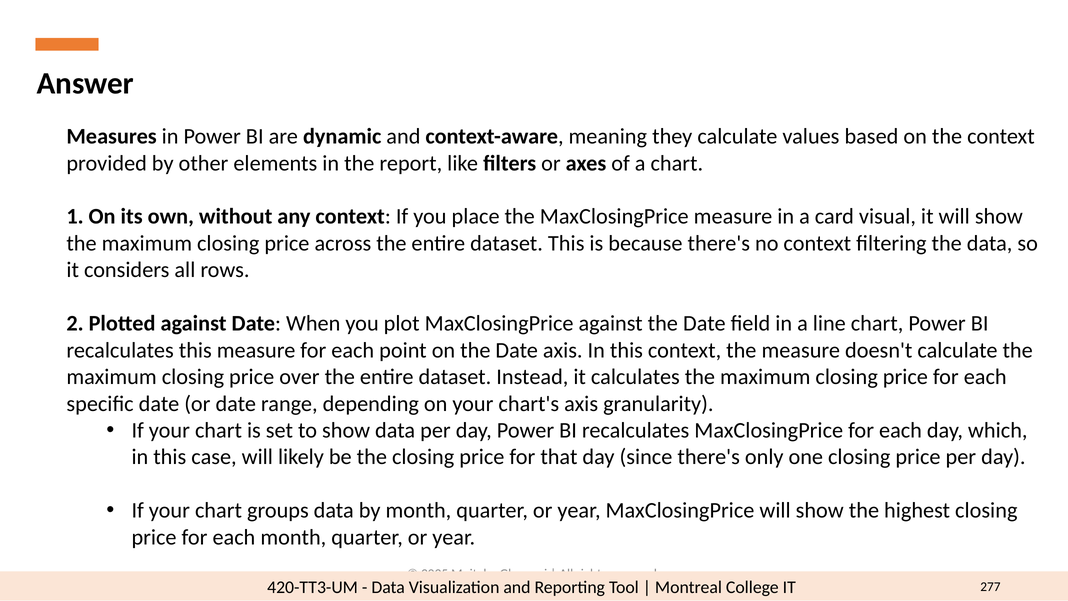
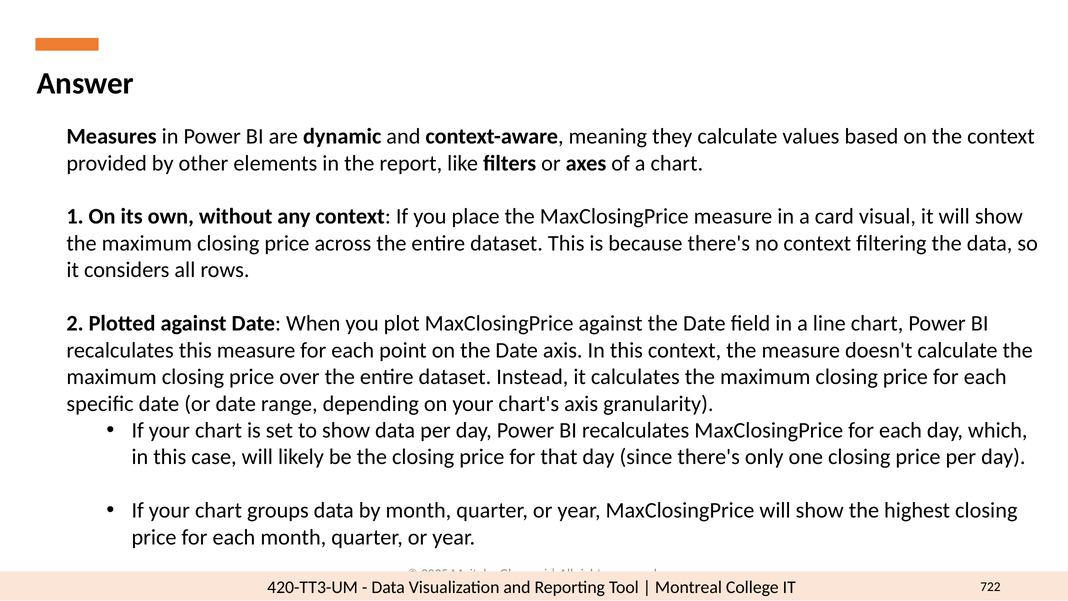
277: 277 -> 722 (990, 587)
